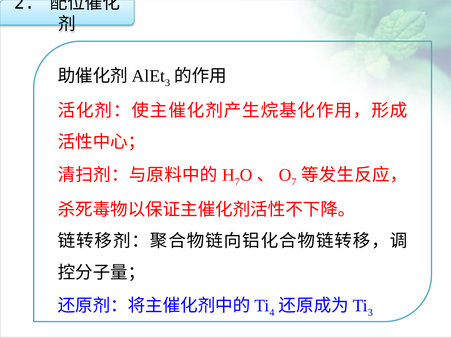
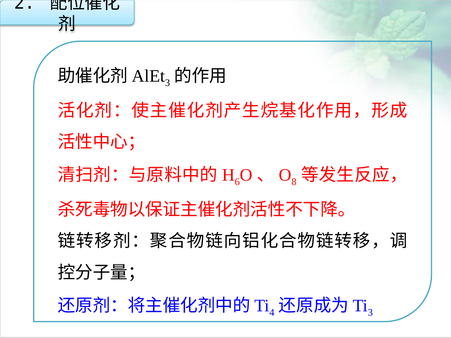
7: 7 -> 6 (237, 182)
7: 7 -> 8 (294, 182)
